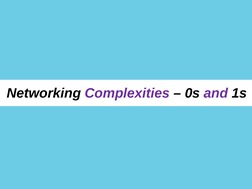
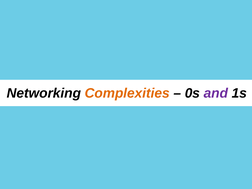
Complexities colour: purple -> orange (127, 93)
